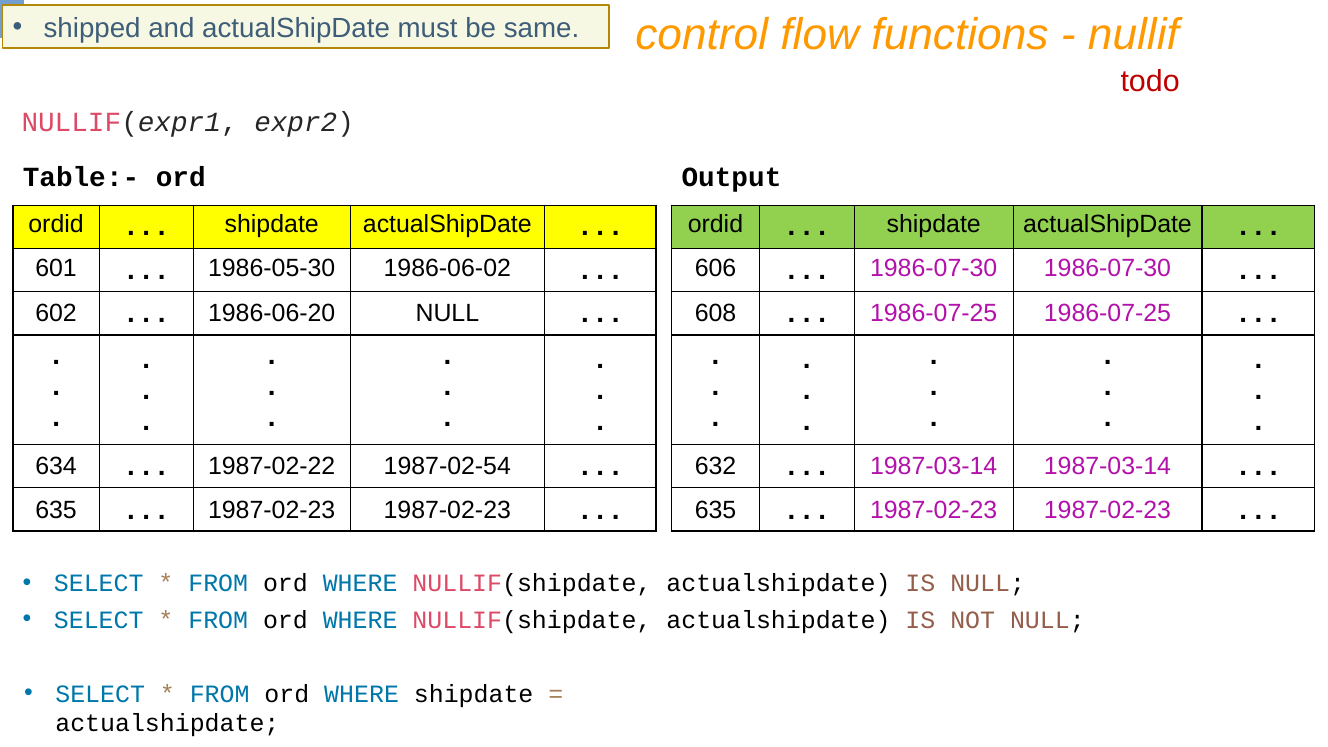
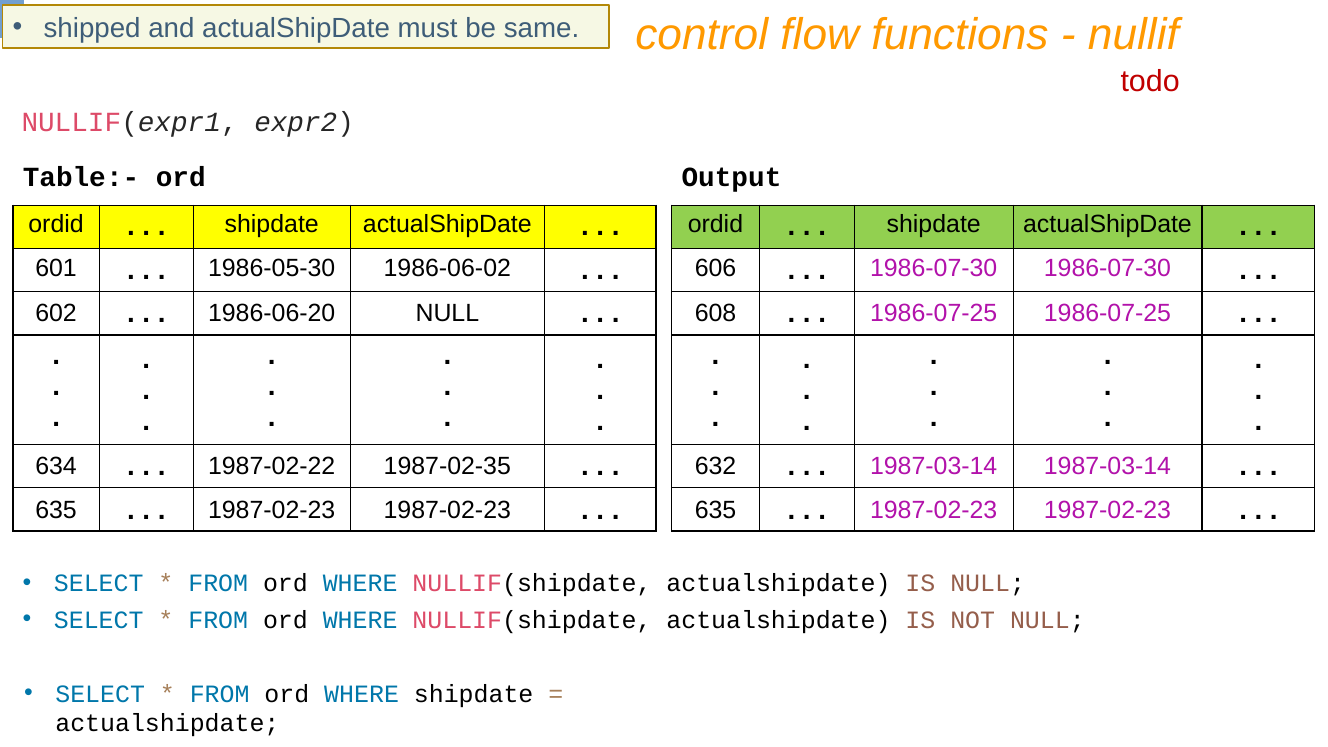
1987-02-54: 1987-02-54 -> 1987-02-35 (447, 467)
